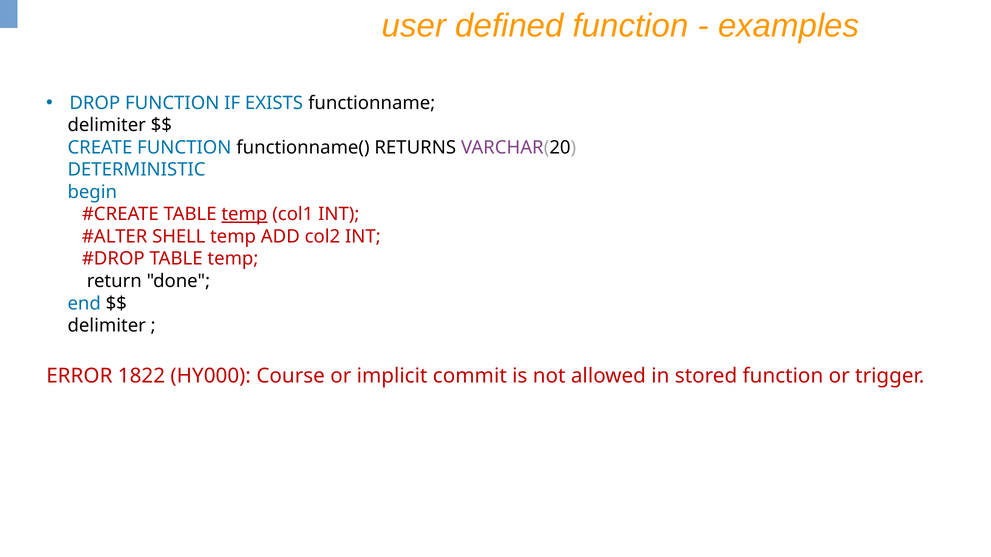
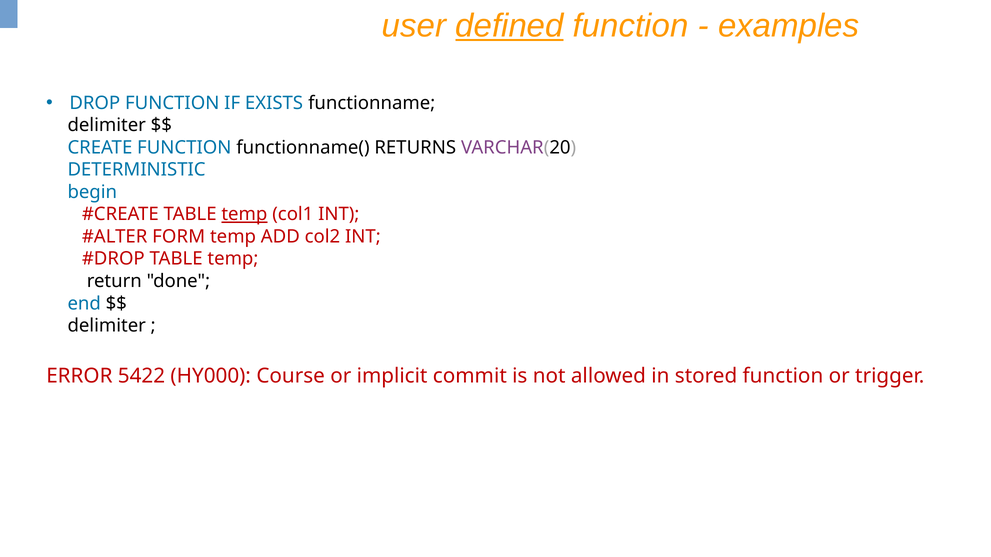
defined underline: none -> present (509, 26)
SHELL: SHELL -> FORM (179, 237)
1822: 1822 -> 5422 (141, 376)
